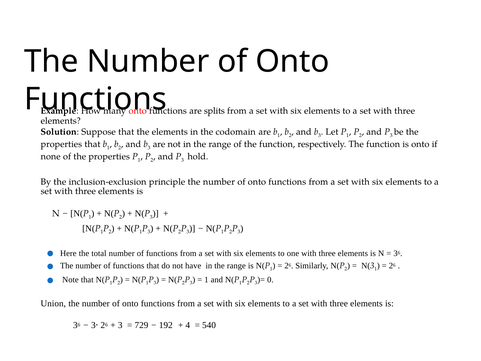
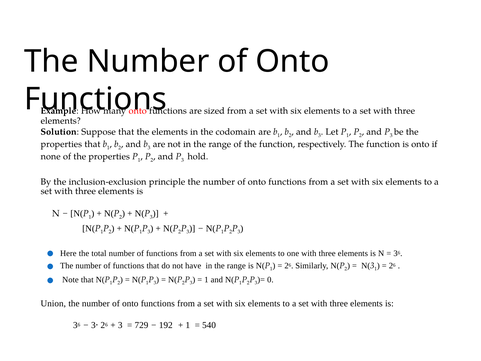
splits: splits -> sized (214, 111)
4: 4 -> 1 (188, 325)
